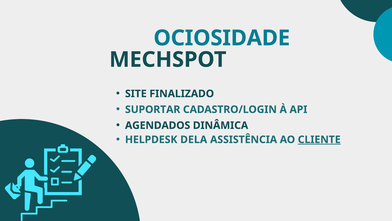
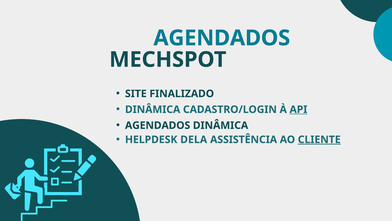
OCIOSIDADE: OCIOSIDADE -> AGENDADOS (222, 38)
SUPORTAR: SUPORTAR -> DINÂMICA (153, 109)
API underline: none -> present (298, 109)
